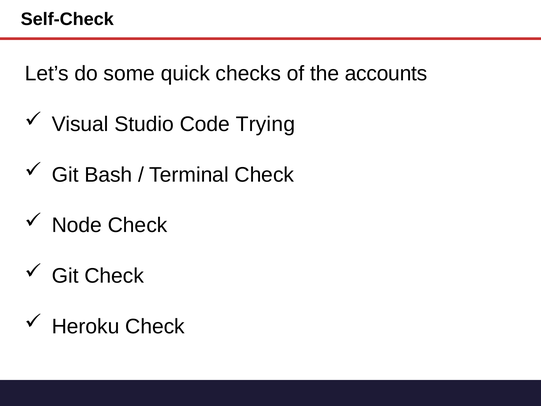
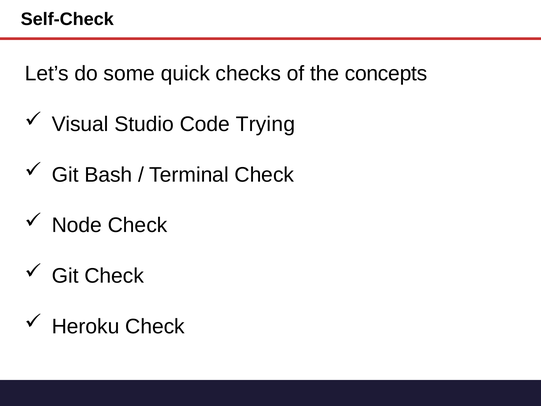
accounts: accounts -> concepts (386, 74)
